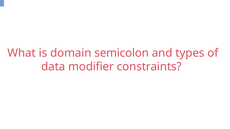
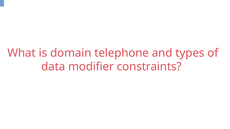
semicolon: semicolon -> telephone (122, 53)
